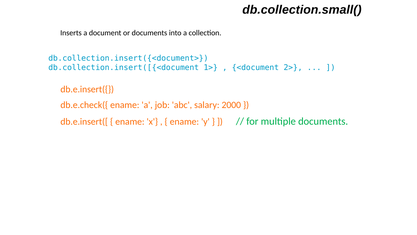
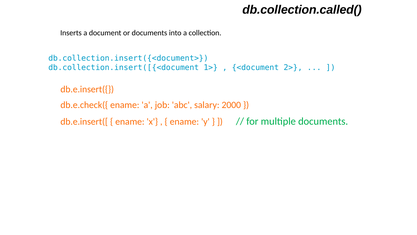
db.collection.small(: db.collection.small( -> db.collection.called( (302, 10)
